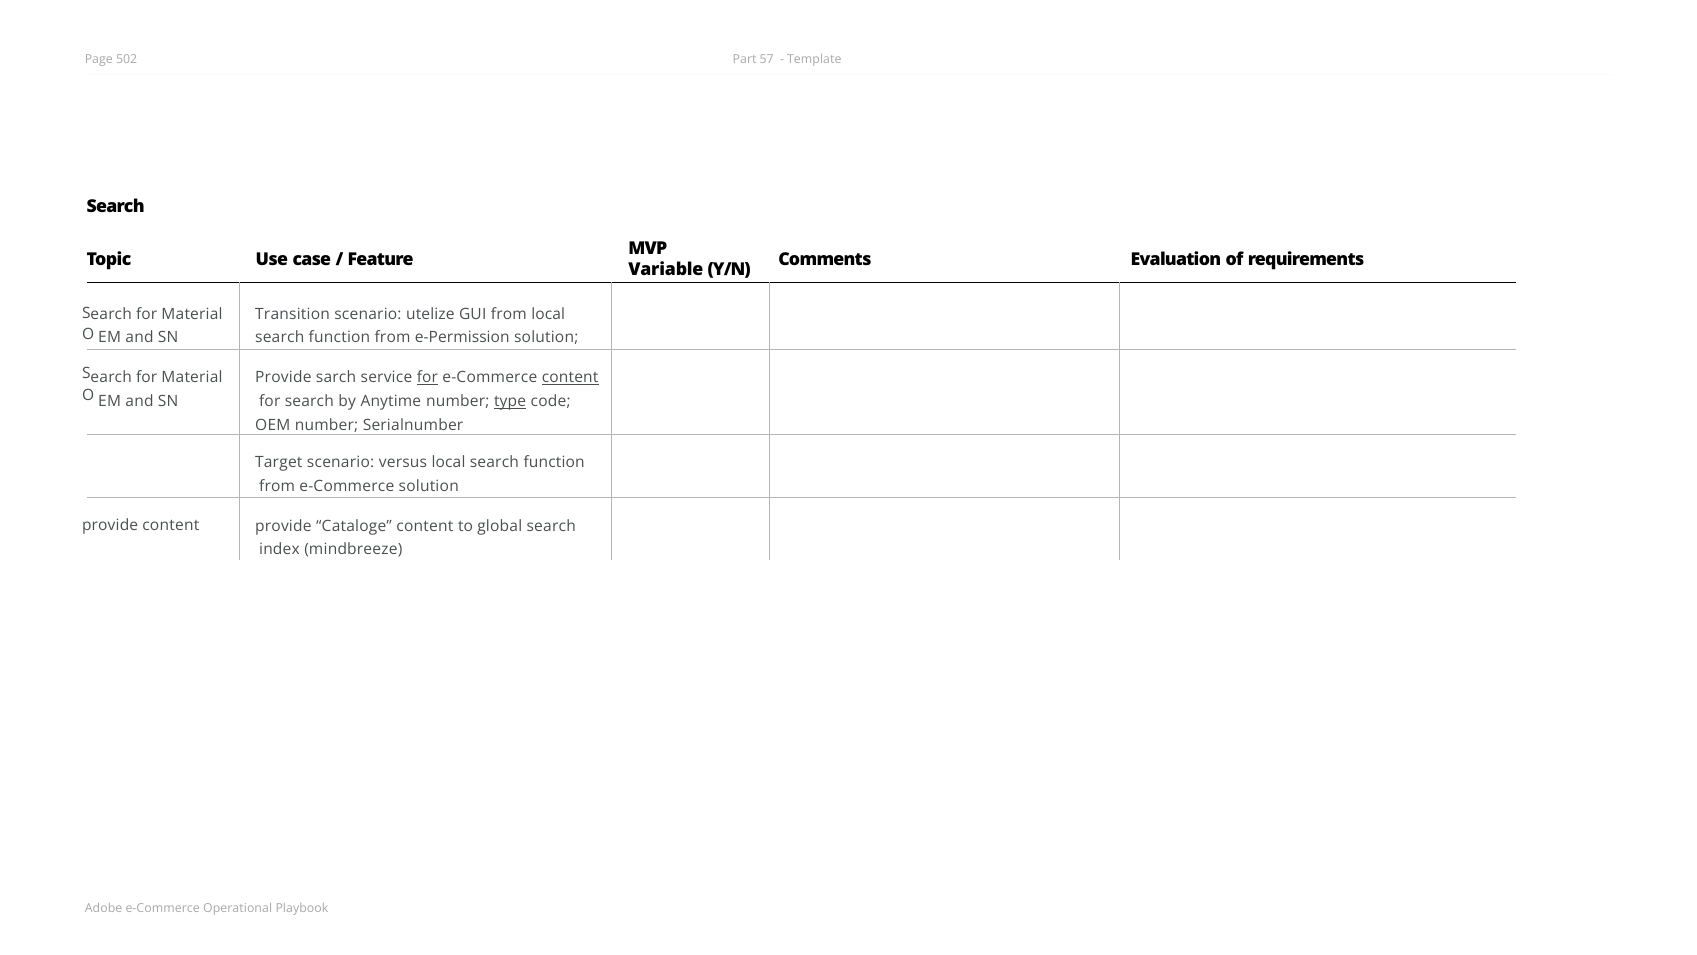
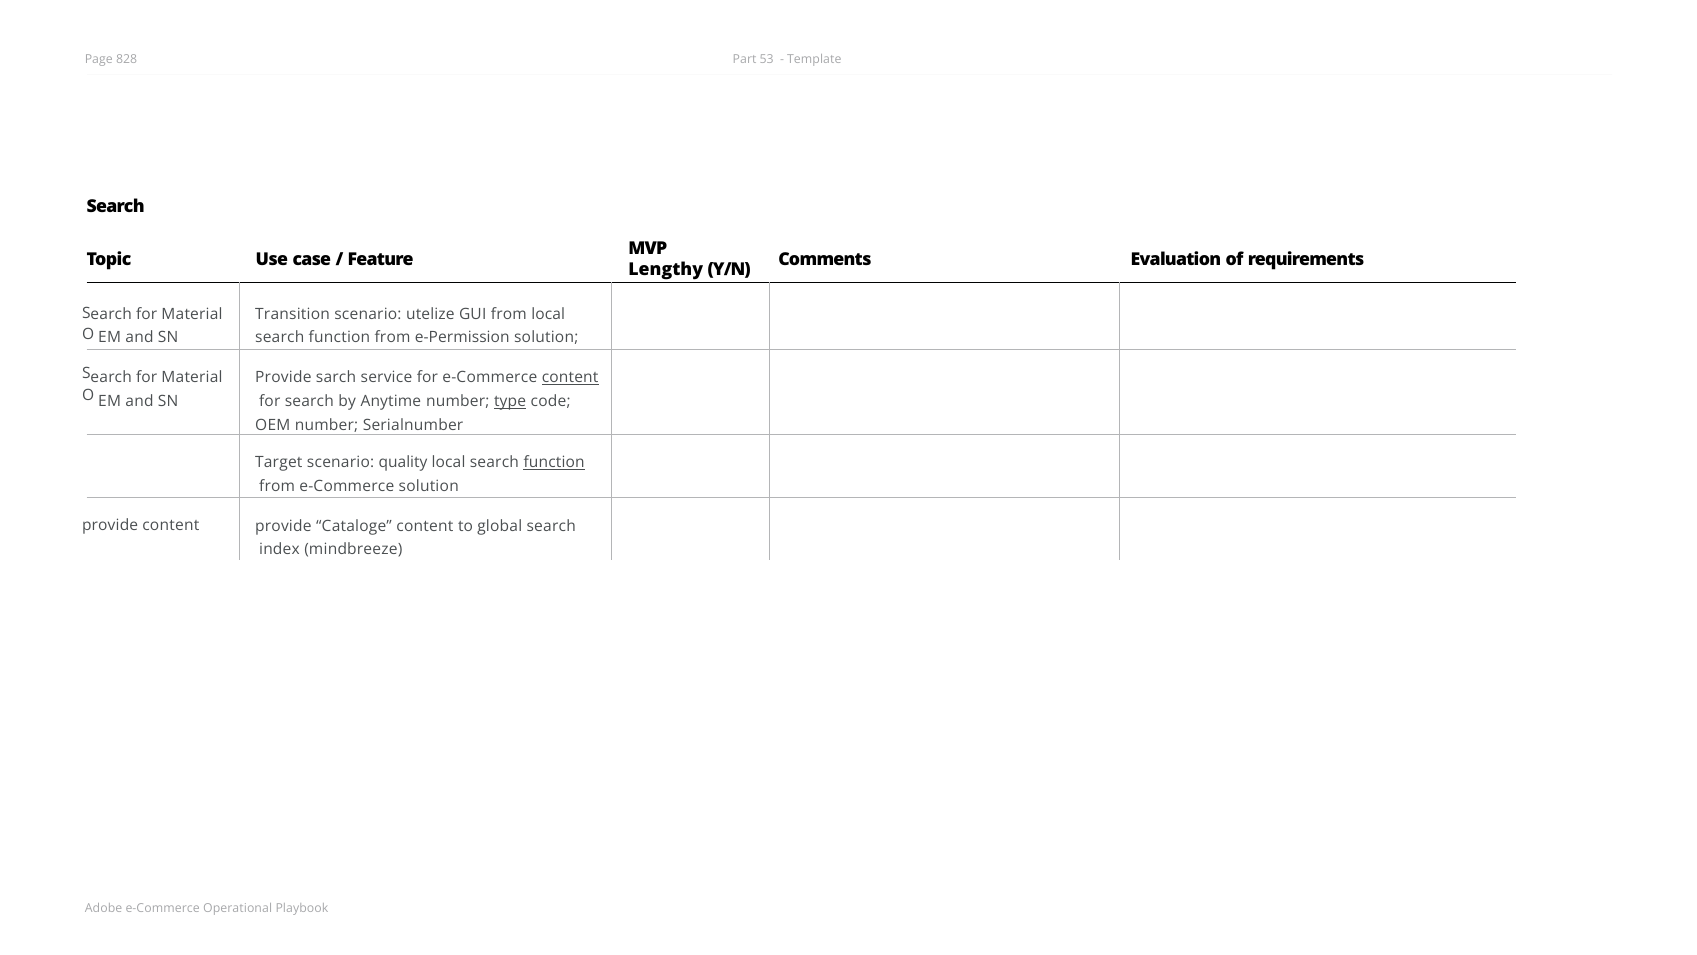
502: 502 -> 828 (127, 60)
57: 57 -> 53 (767, 60)
Variable: Variable -> Lengthy (666, 270)
for underline: present -> none (427, 377)
versus: versus -> quality (403, 462)
function underline: none -> present (554, 462)
